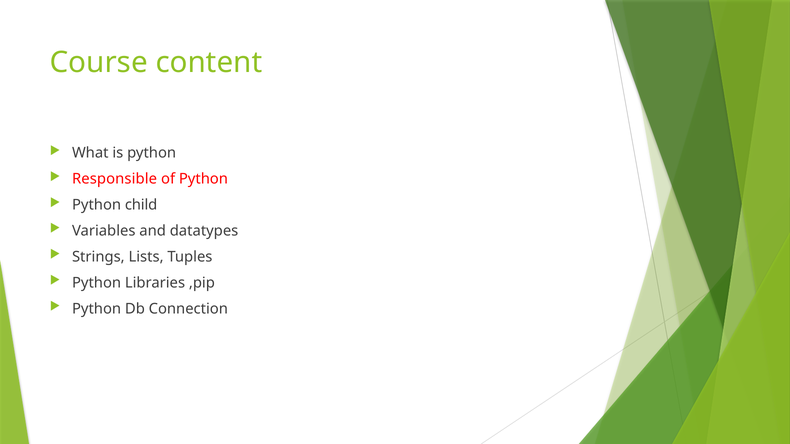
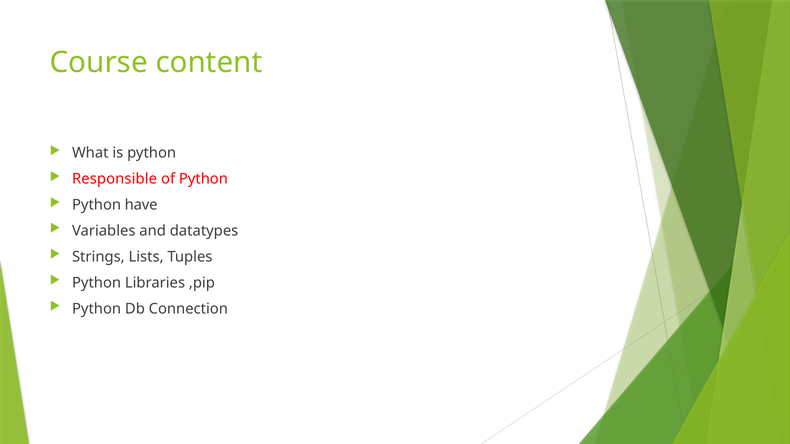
child: child -> have (141, 205)
